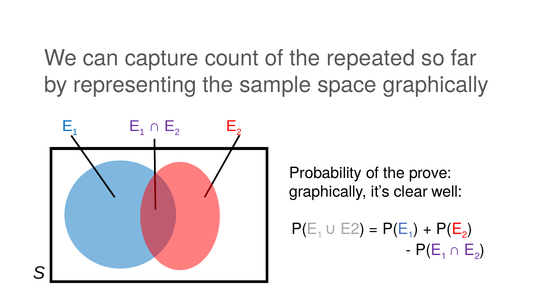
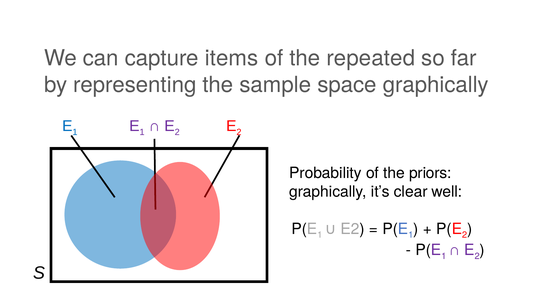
count: count -> items (232, 58)
prove: prove -> priors (430, 173)
